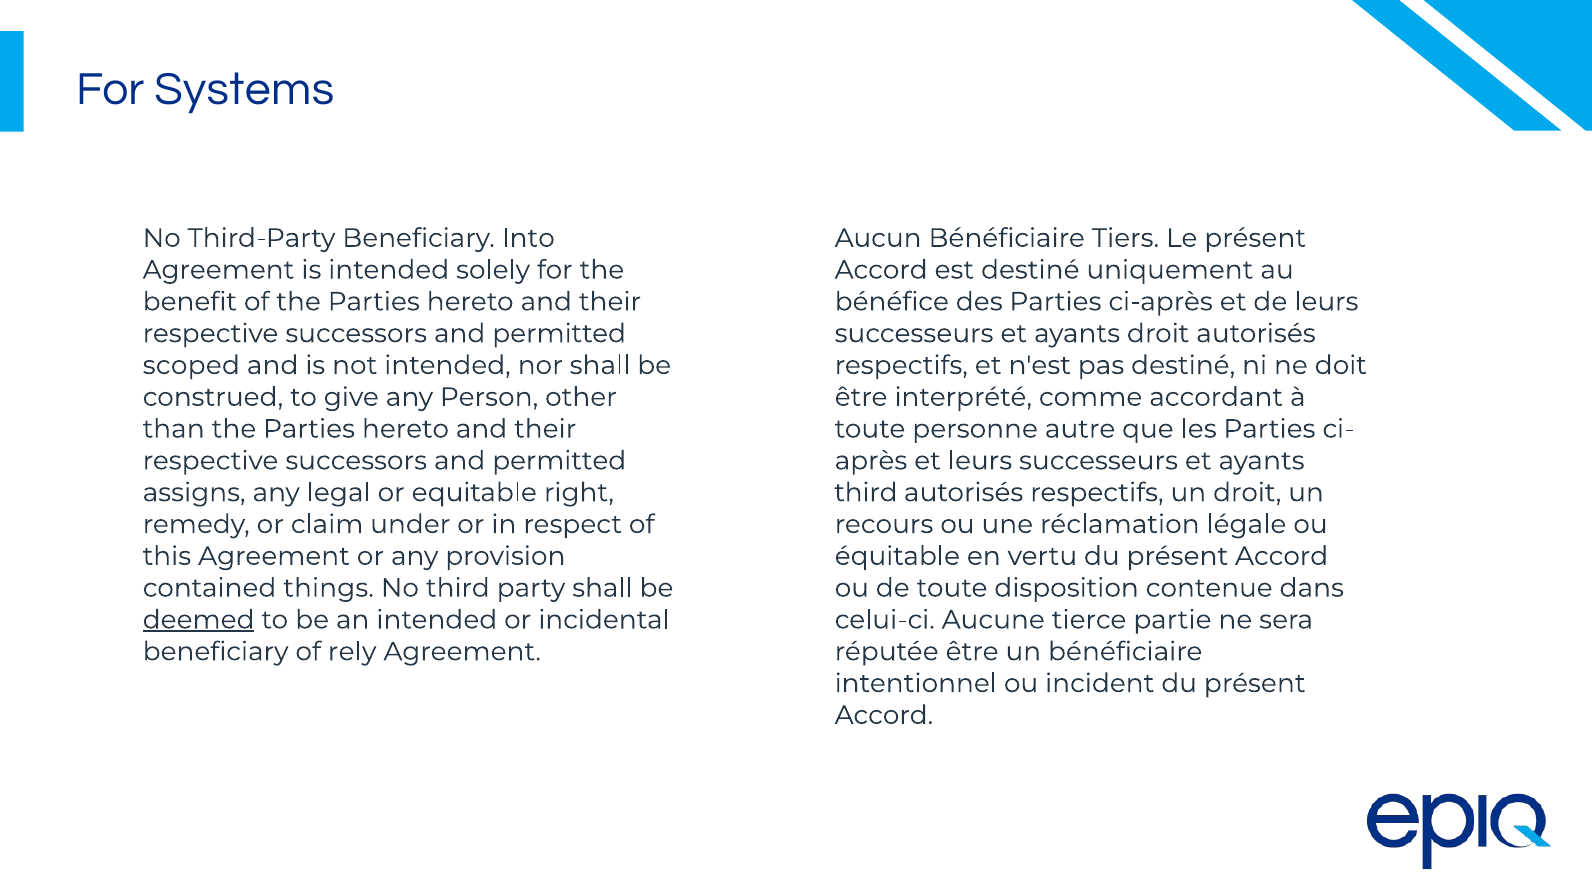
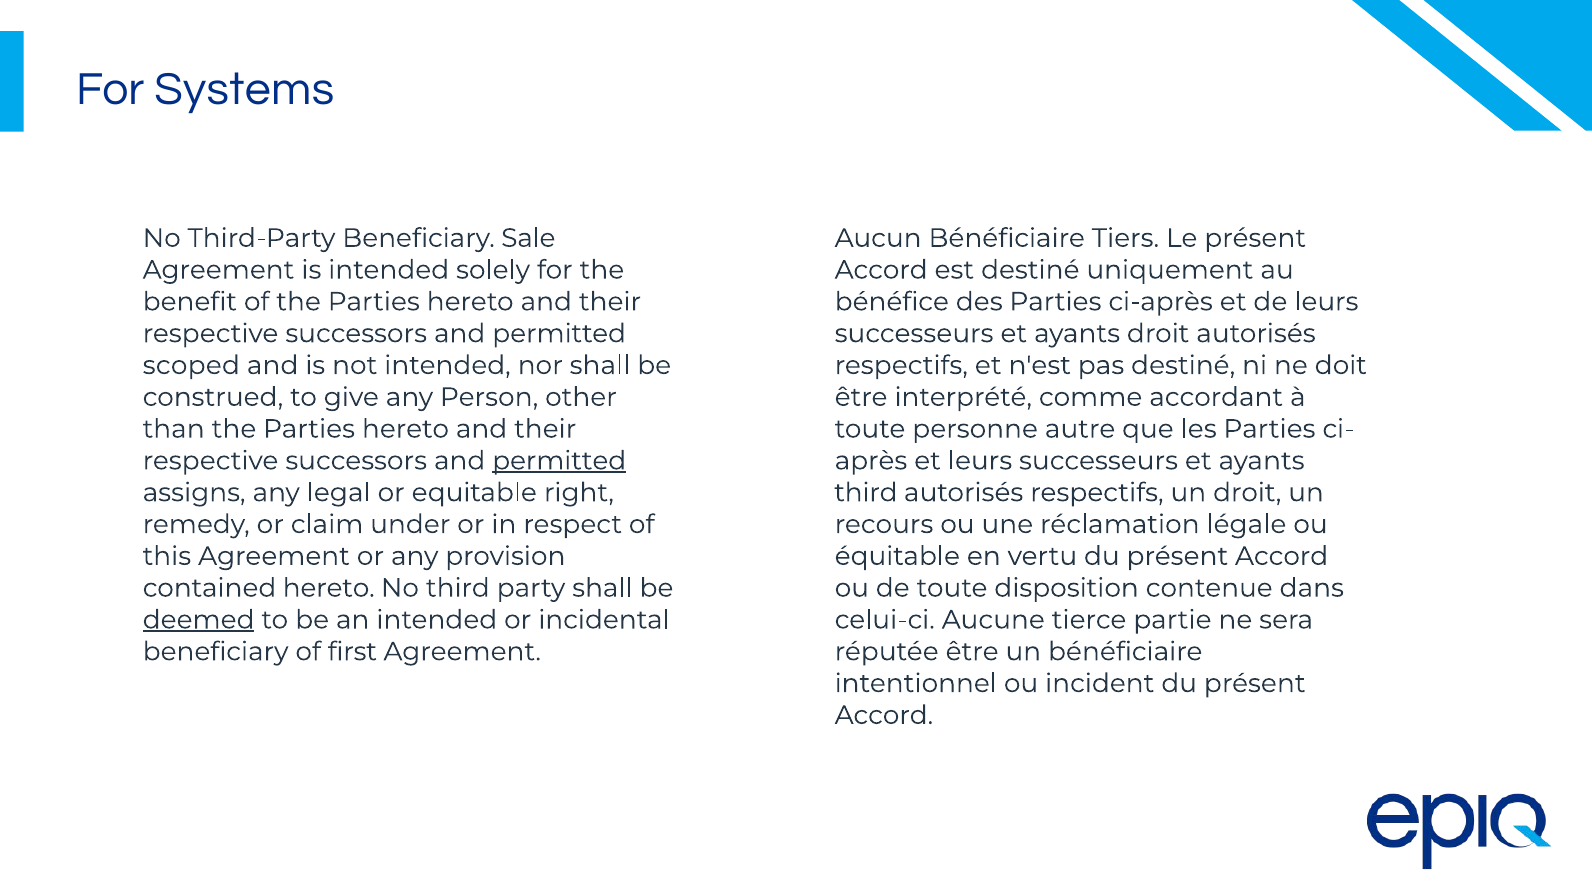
Into: Into -> Sale (528, 238)
permitted underline: none -> present (559, 461)
contained things: things -> hereto (329, 588)
rely: rely -> first (352, 652)
